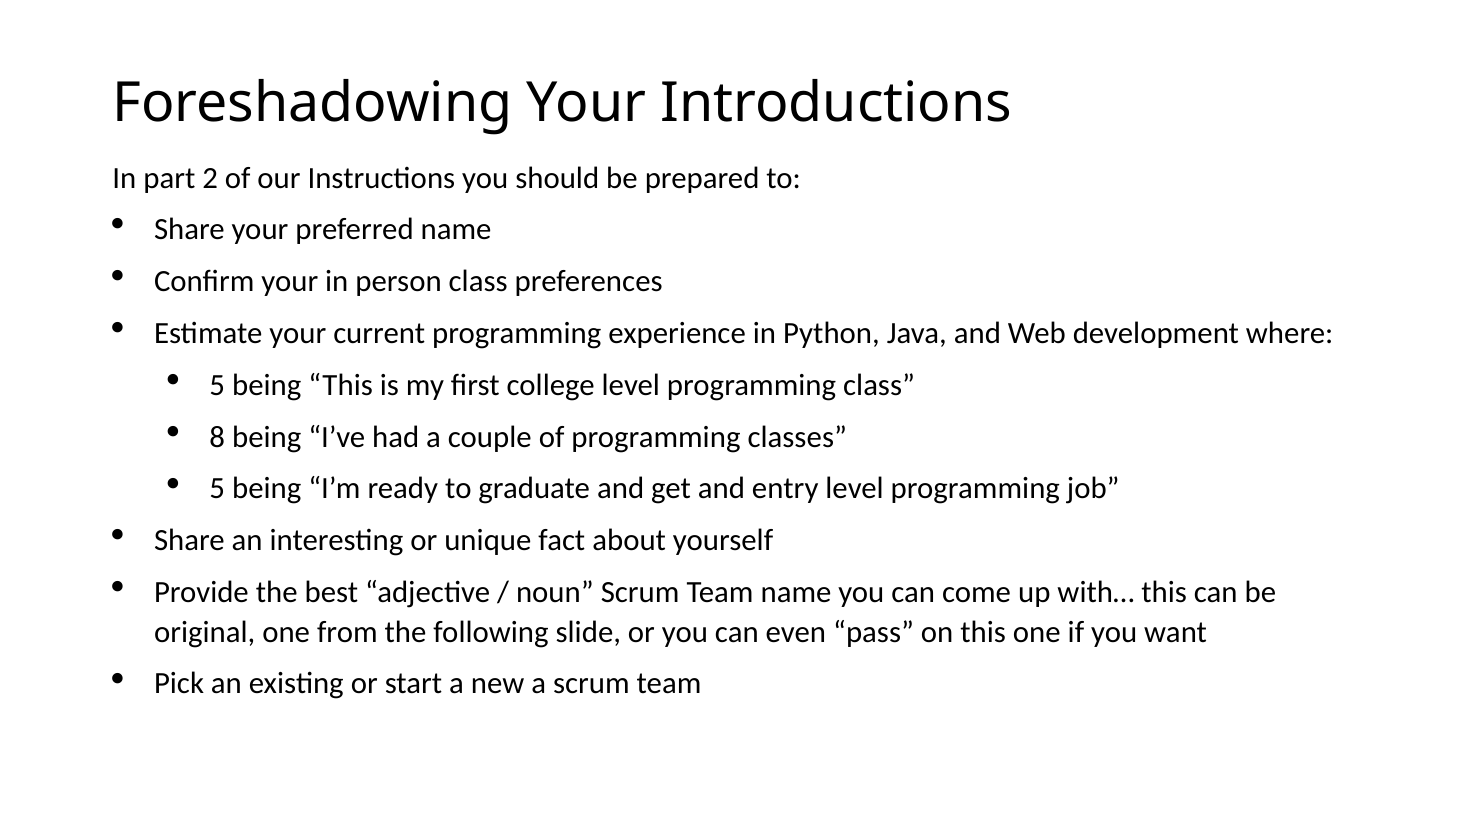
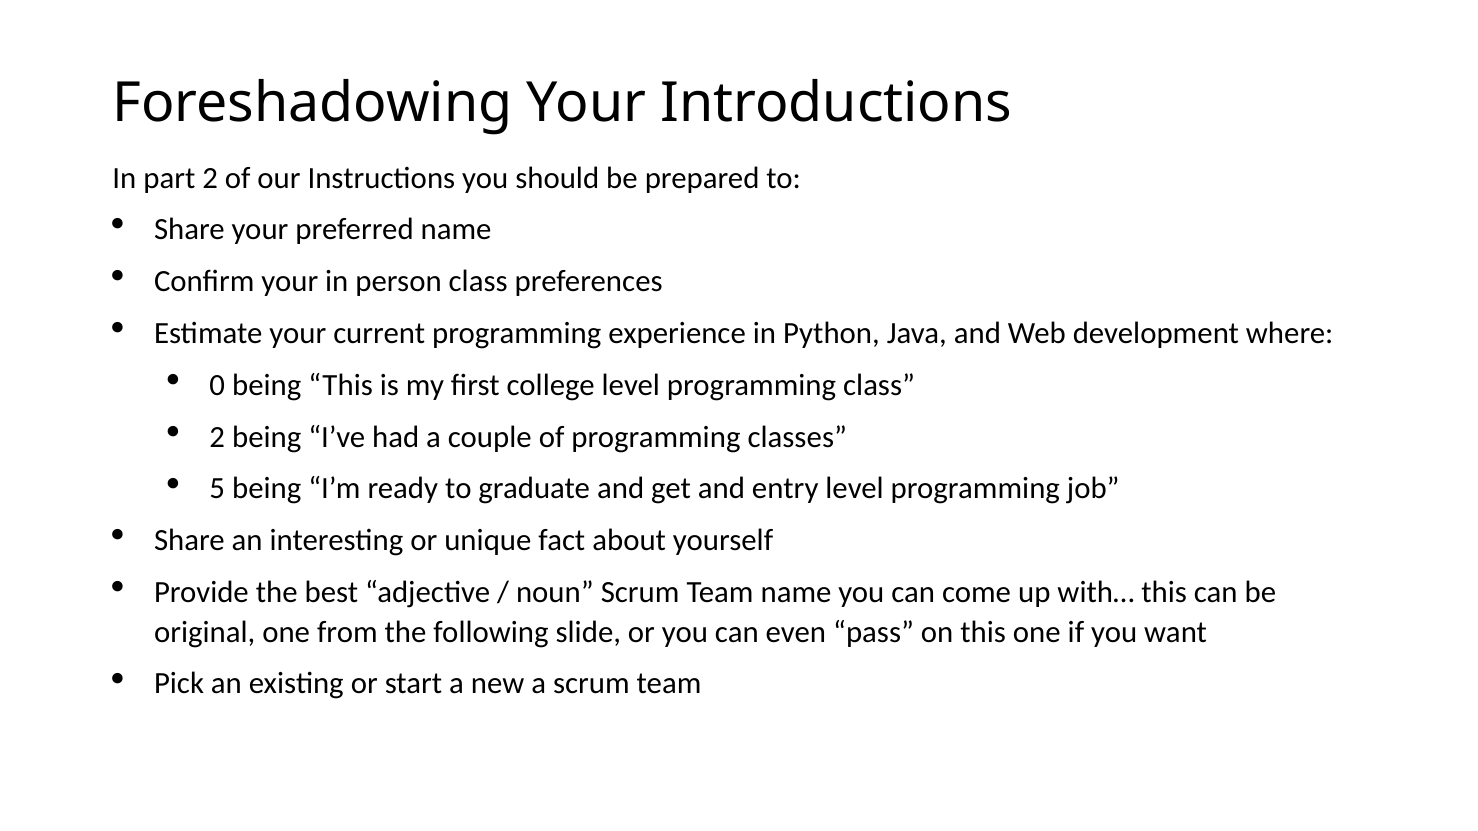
5: 5 -> 0 (217, 385)
8: 8 -> 2 (217, 437)
